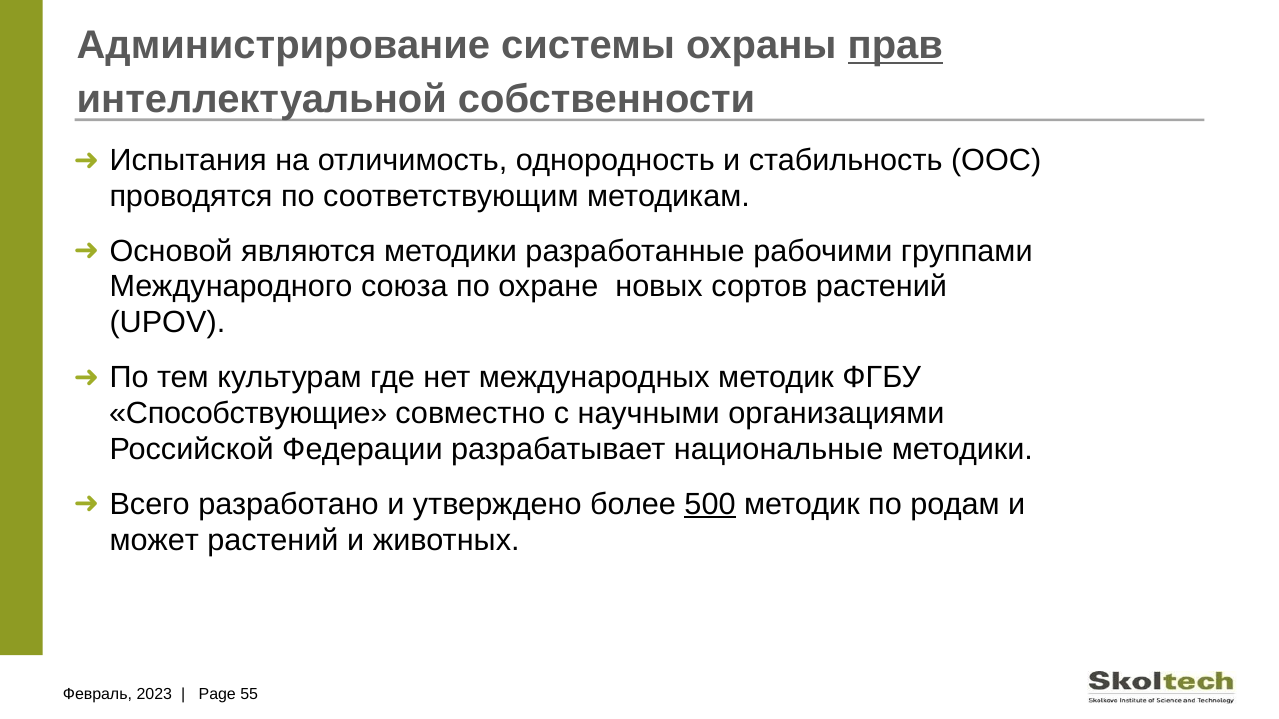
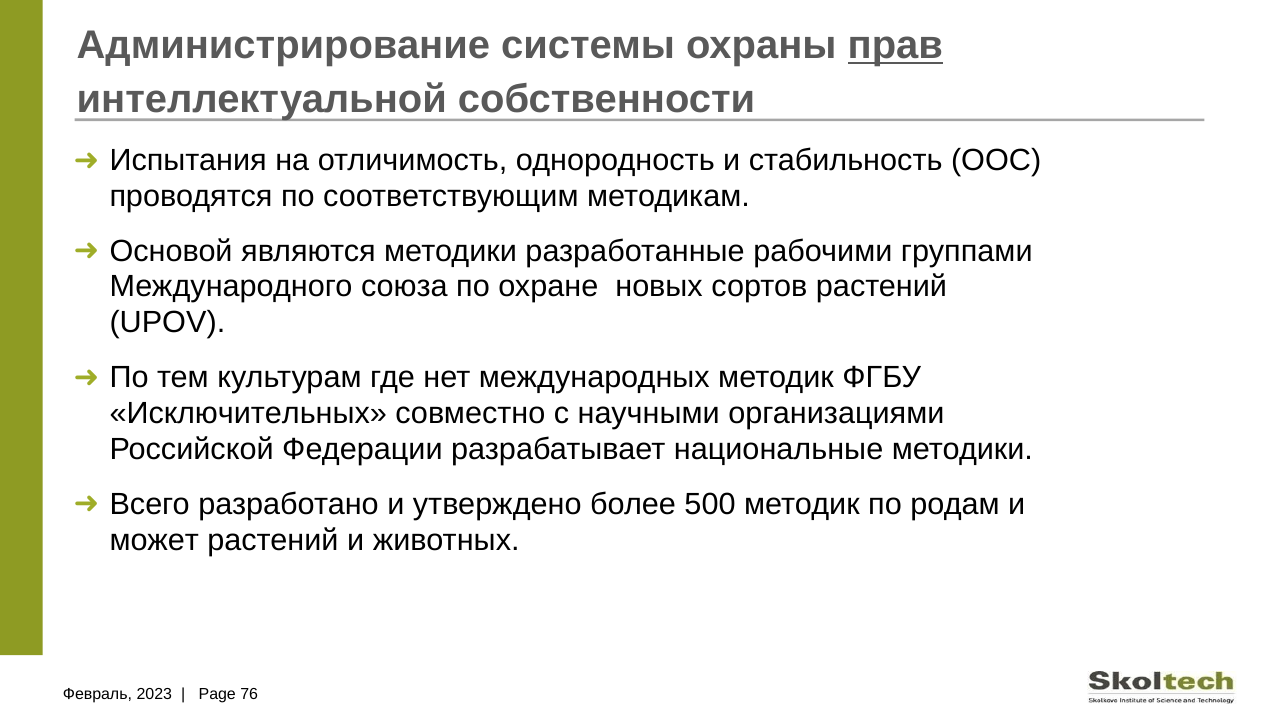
Способствующие: Способствующие -> Исключительных (248, 414)
500 underline: present -> none (710, 504)
55: 55 -> 76 (249, 695)
